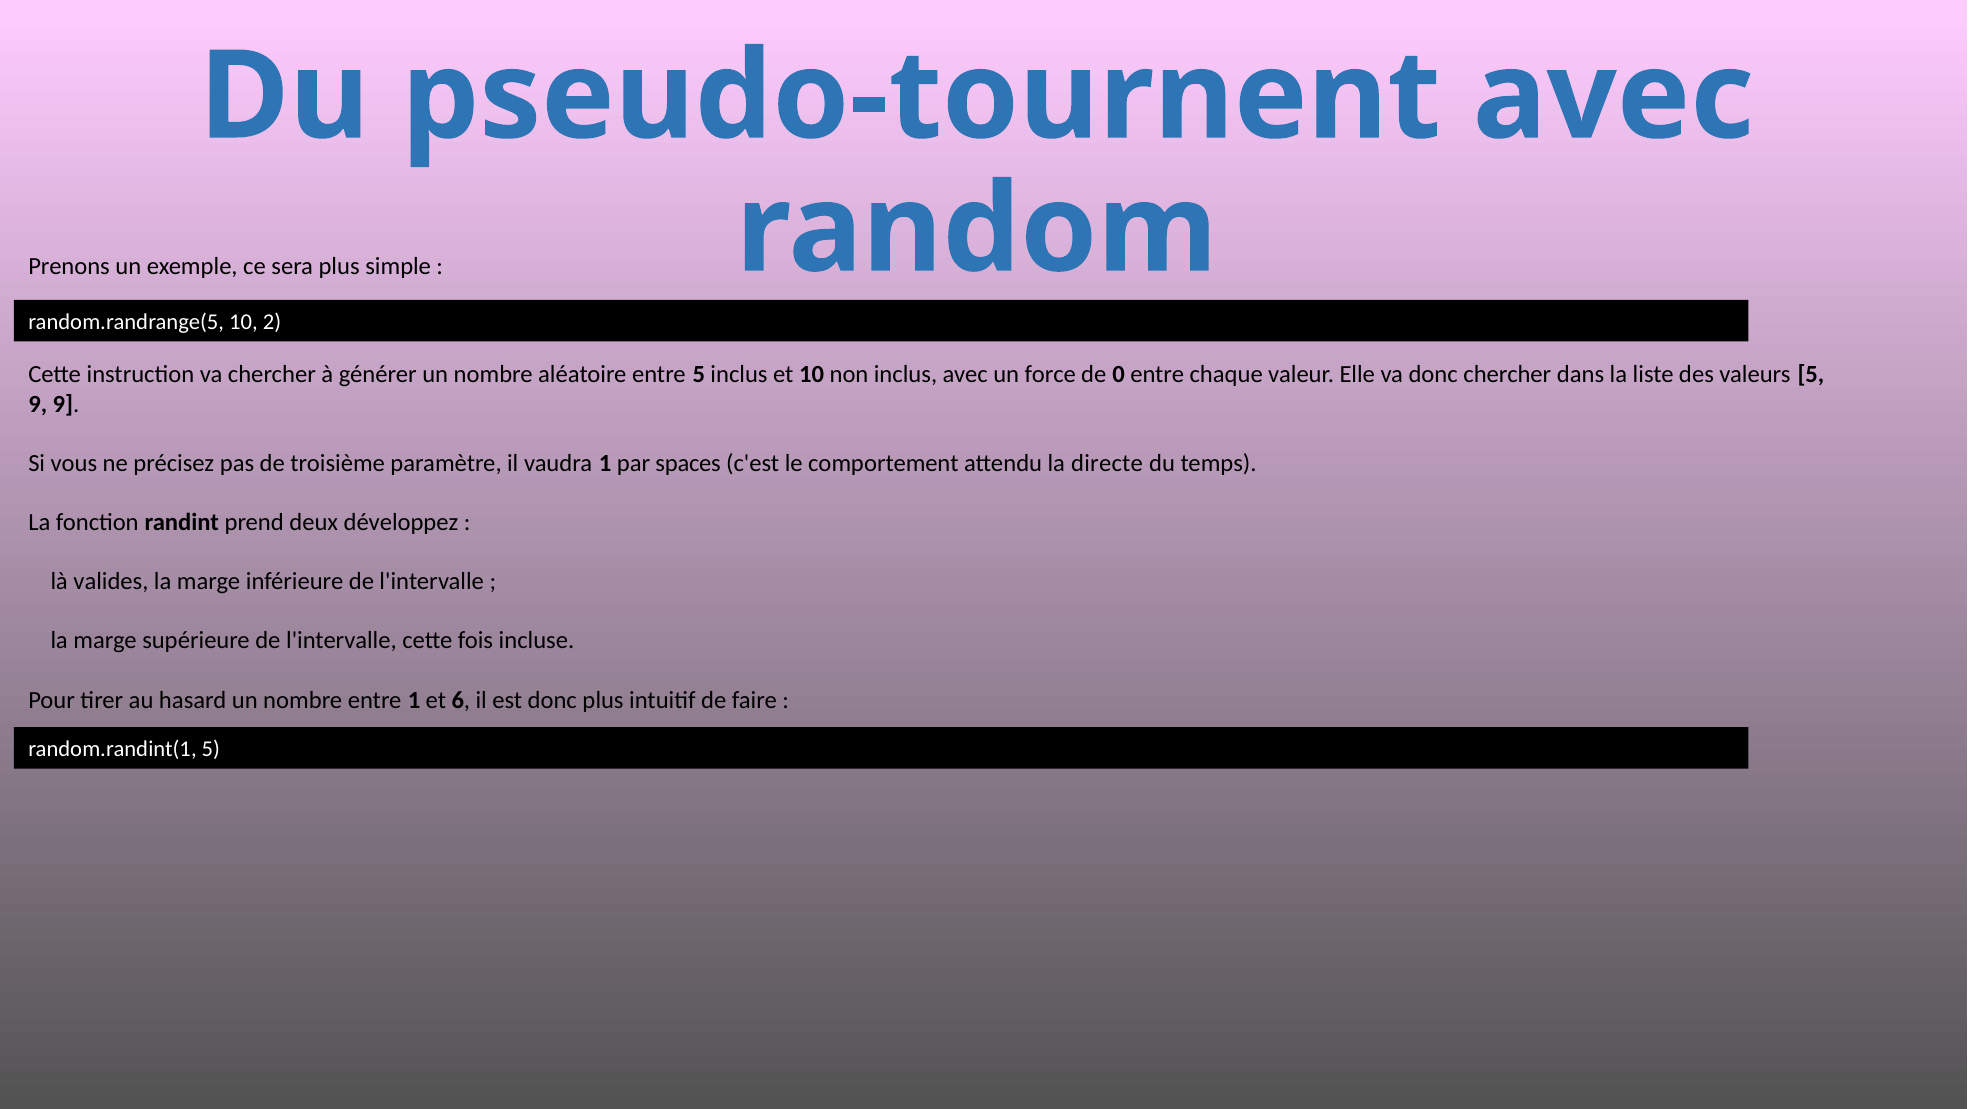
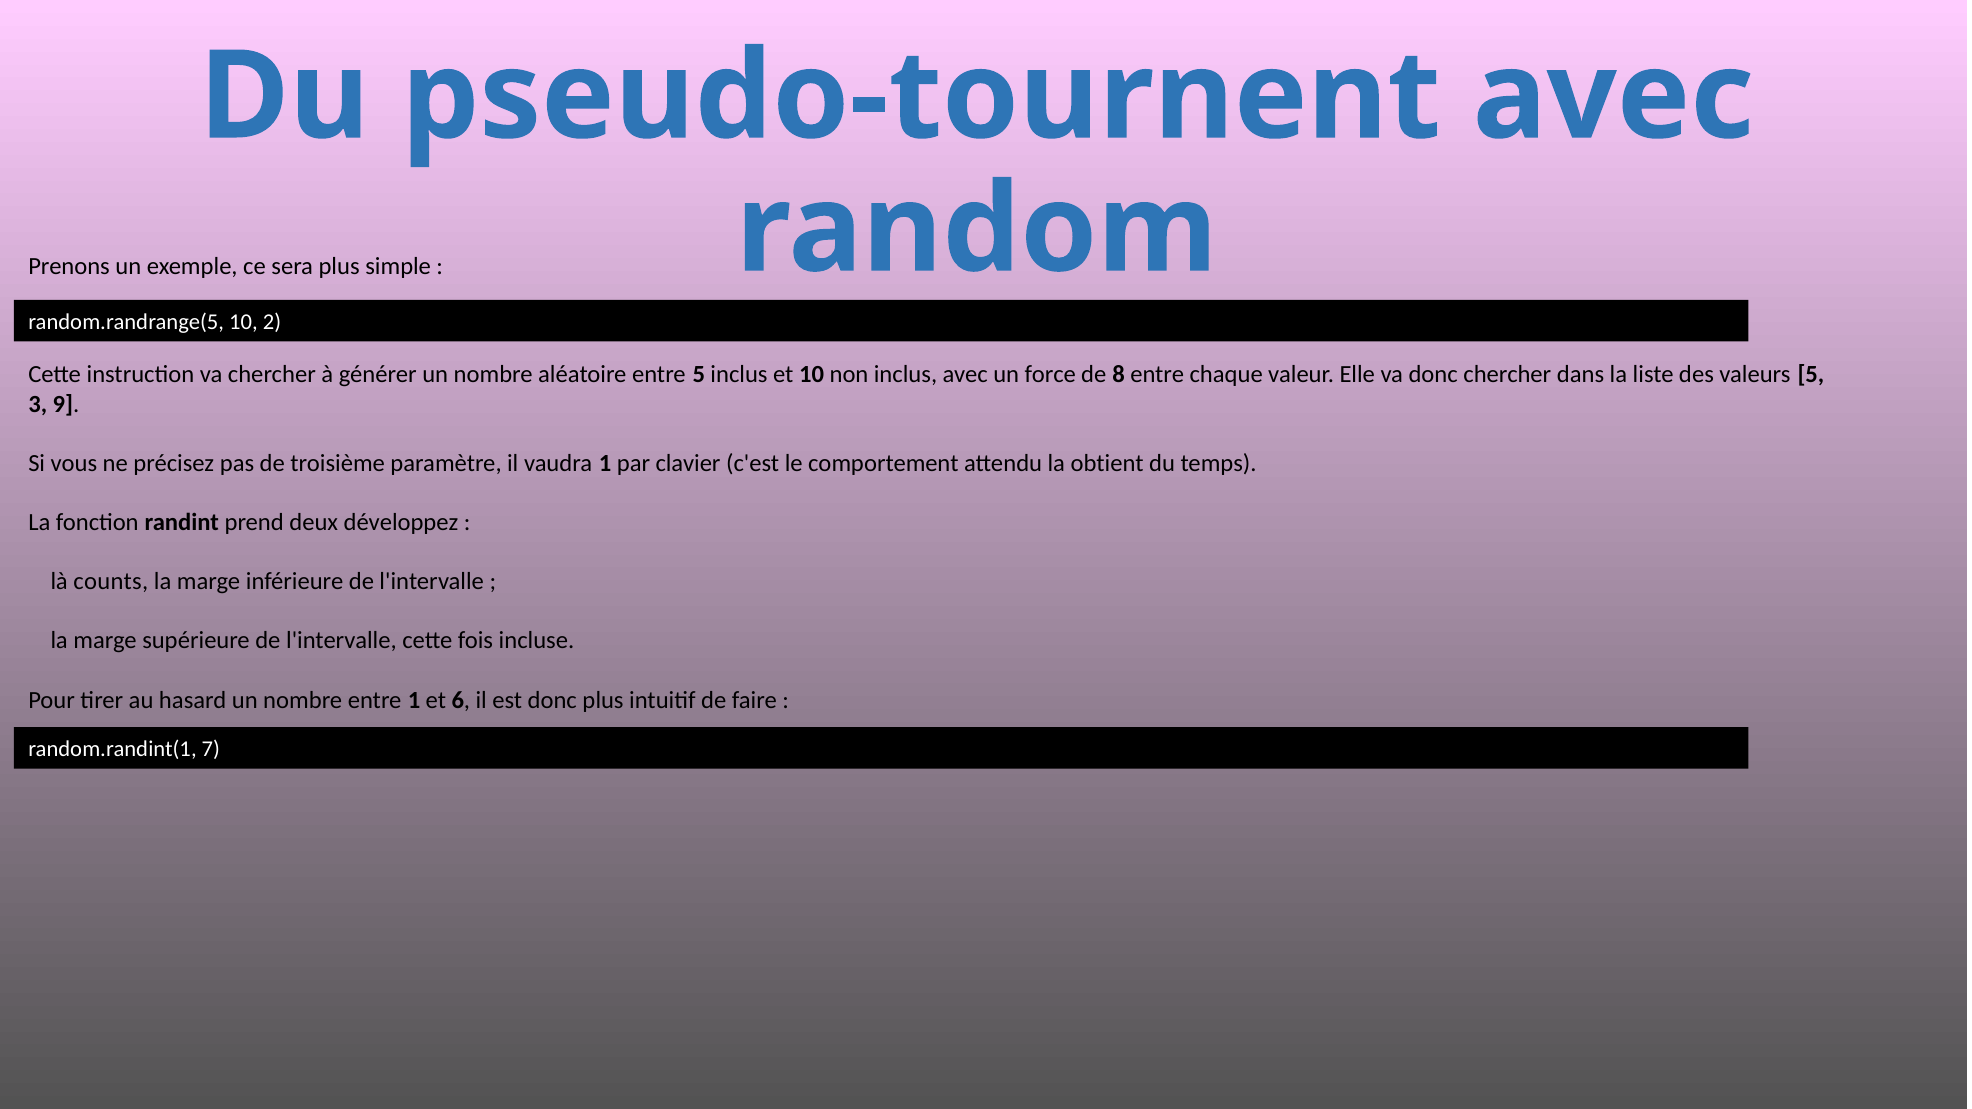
0: 0 -> 8 (1119, 375)
9: 9 -> 3 (38, 404)
spaces: spaces -> clavier (688, 463)
directe: directe -> obtient (1107, 463)
valides: valides -> counts (111, 582)
random.randint(1 5: 5 -> 7 (211, 750)
